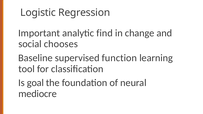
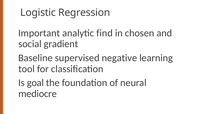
change: change -> chosen (140, 33)
chooses: chooses -> gradient (61, 44)
function: function -> negative (119, 58)
